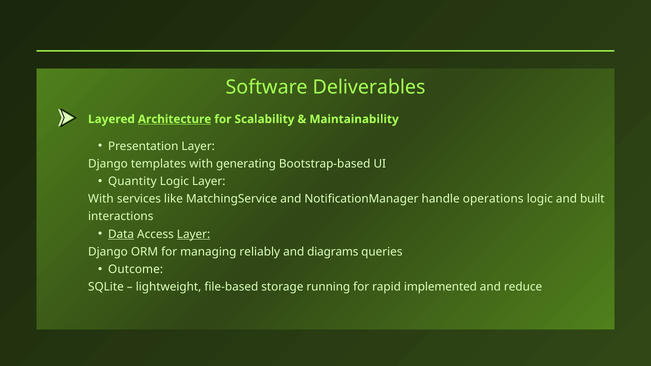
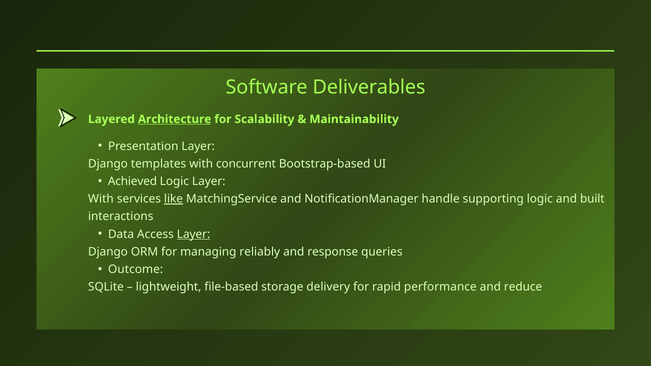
generating: generating -> concurrent (246, 164)
Quantity: Quantity -> Achieved (132, 181)
like underline: none -> present (173, 199)
operations: operations -> supporting (493, 199)
Data underline: present -> none (121, 234)
diagrams: diagrams -> response (333, 252)
running: running -> delivery (328, 287)
implemented: implemented -> performance (440, 287)
